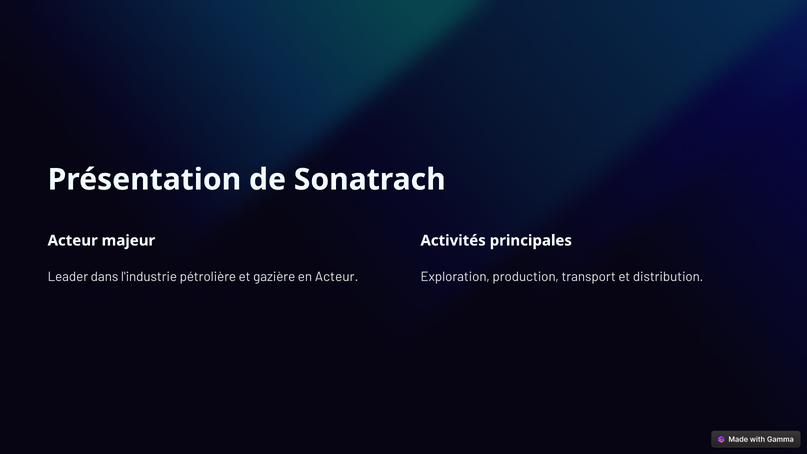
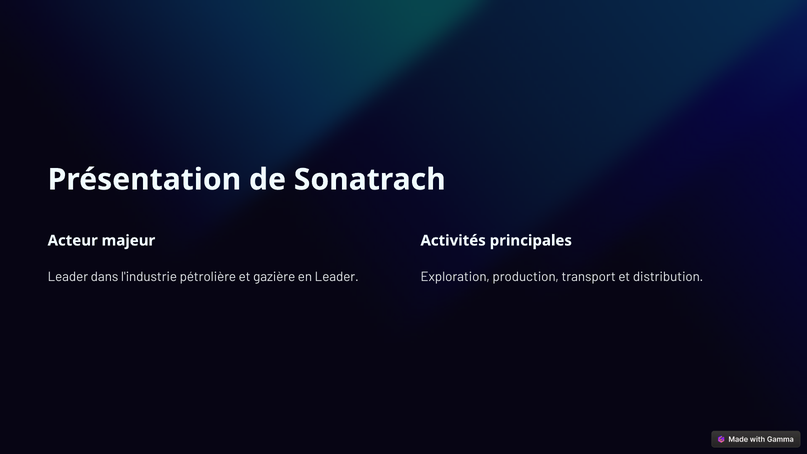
en Acteur: Acteur -> Leader (337, 277)
